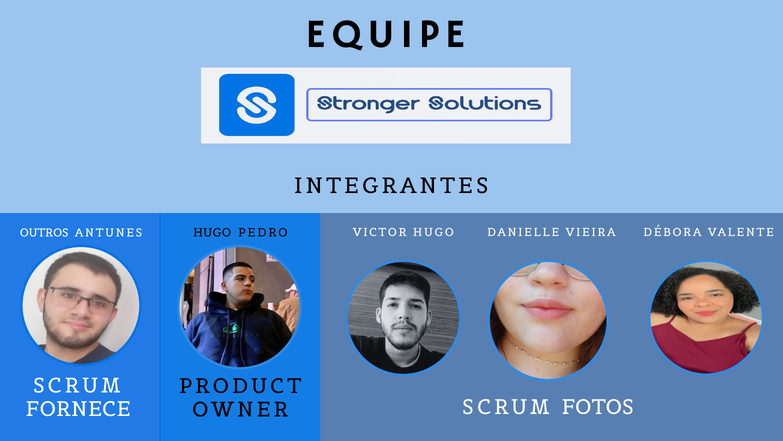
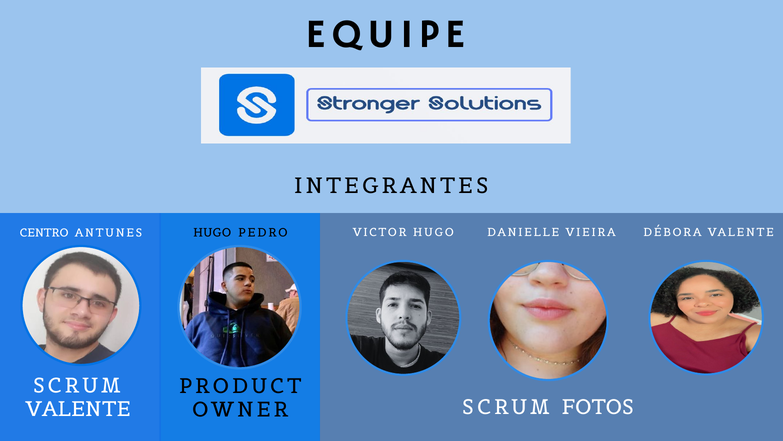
OUTROS: OUTROS -> CENTRO (44, 233)
FORNECE: FORNECE -> VALENTE (78, 409)
